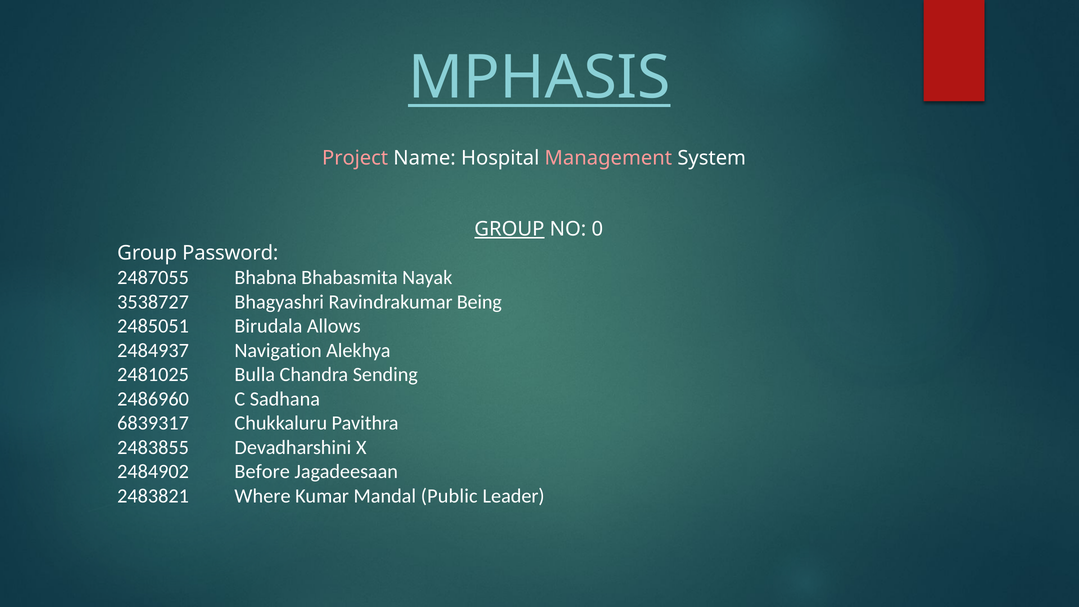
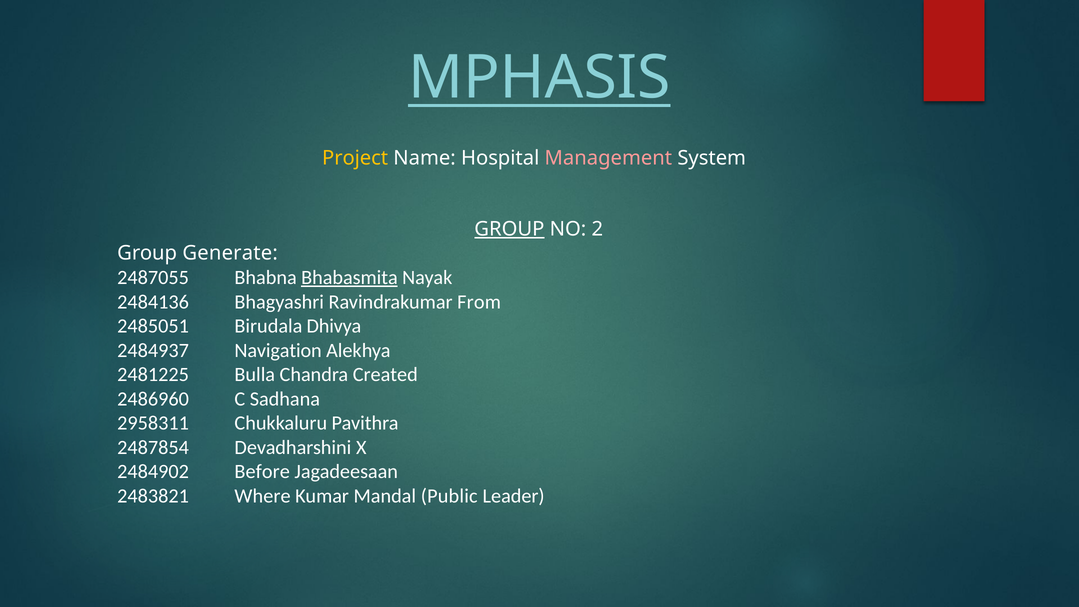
Project colour: pink -> yellow (355, 158)
0: 0 -> 2 (597, 229)
Password: Password -> Generate (230, 253)
Bhabasmita underline: none -> present (349, 278)
3538727: 3538727 -> 2484136 (153, 302)
Being: Being -> From (479, 302)
Allows: Allows -> Dhivya (334, 326)
2481025: 2481025 -> 2481225 (153, 375)
Sending: Sending -> Created (385, 375)
6839317: 6839317 -> 2958311 (153, 423)
2483855: 2483855 -> 2487854 (153, 447)
